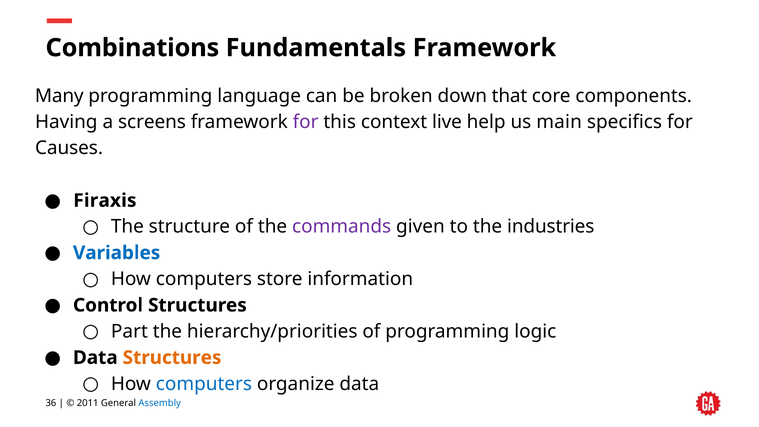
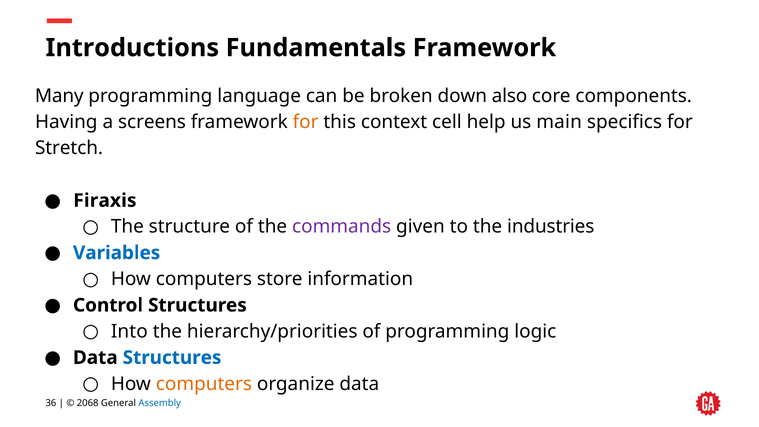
Combinations: Combinations -> Introductions (132, 48)
that: that -> also (510, 96)
for colour: purple -> orange (306, 122)
live: live -> cell (447, 122)
Causes: Causes -> Stretch (69, 148)
Part: Part -> Into (129, 331)
Structures colour: orange -> blue (172, 358)
computers colour: blue -> orange (204, 384)
2011: 2011 -> 2068 (88, 403)
